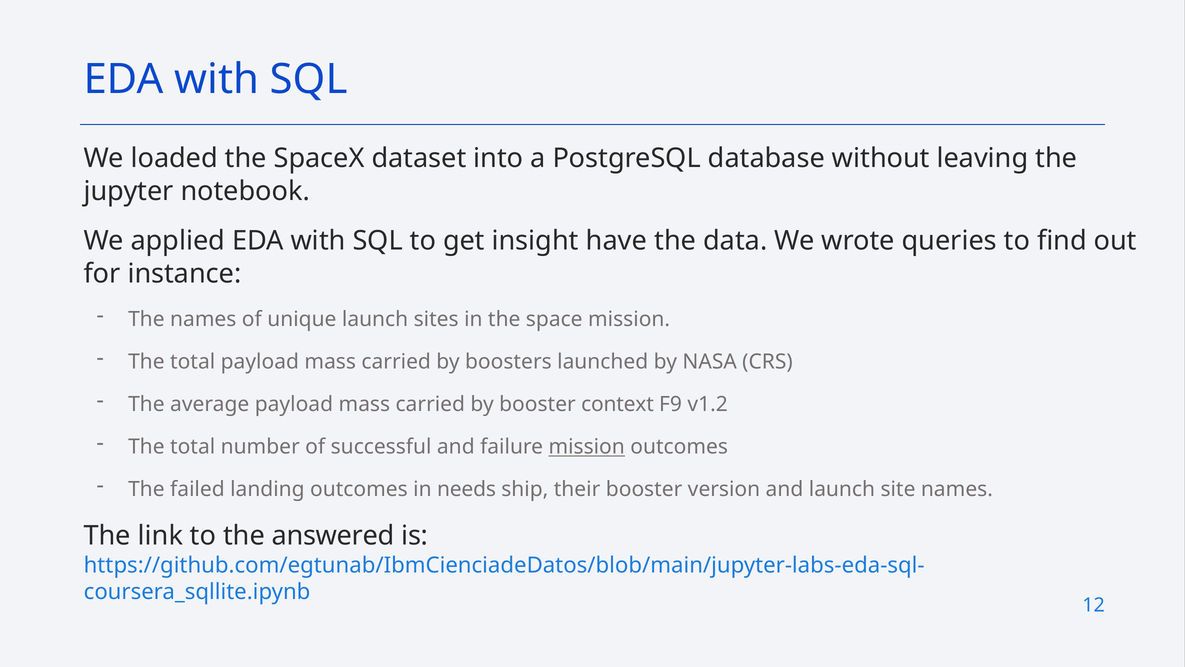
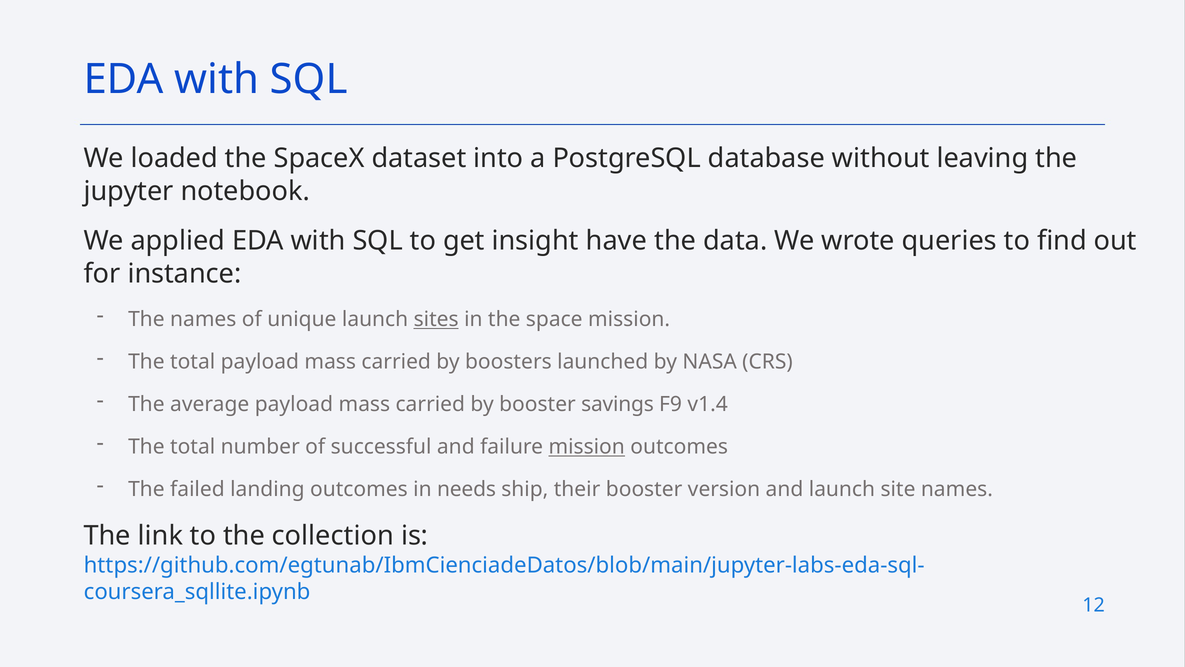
sites underline: none -> present (436, 319)
context: context -> savings (618, 404)
v1.2: v1.2 -> v1.4 (708, 404)
answered: answered -> collection (333, 536)
